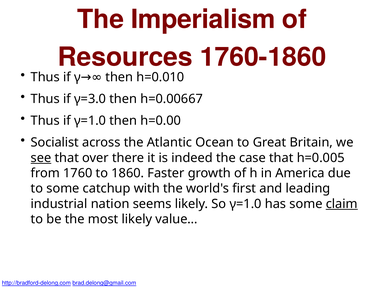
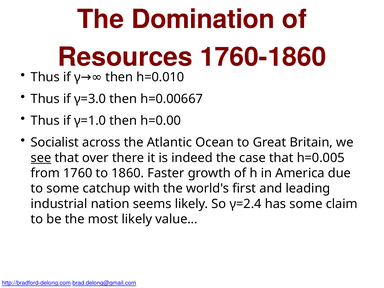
Imperialism: Imperialism -> Domination (203, 19)
So γ=1.0: γ=1.0 -> γ=2.4 (246, 204)
claim underline: present -> none (342, 204)
